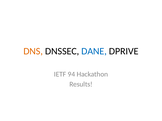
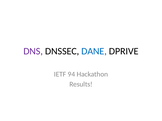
DNS colour: orange -> purple (33, 51)
